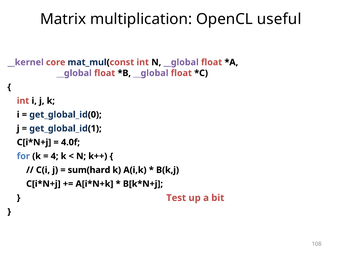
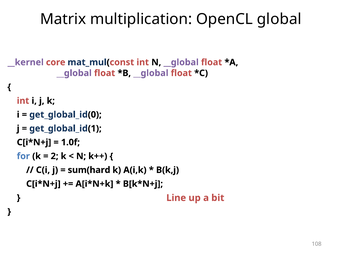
useful: useful -> global (279, 19)
4.0f: 4.0f -> 1.0f (70, 143)
4: 4 -> 2 (55, 156)
Test: Test -> Line (176, 198)
